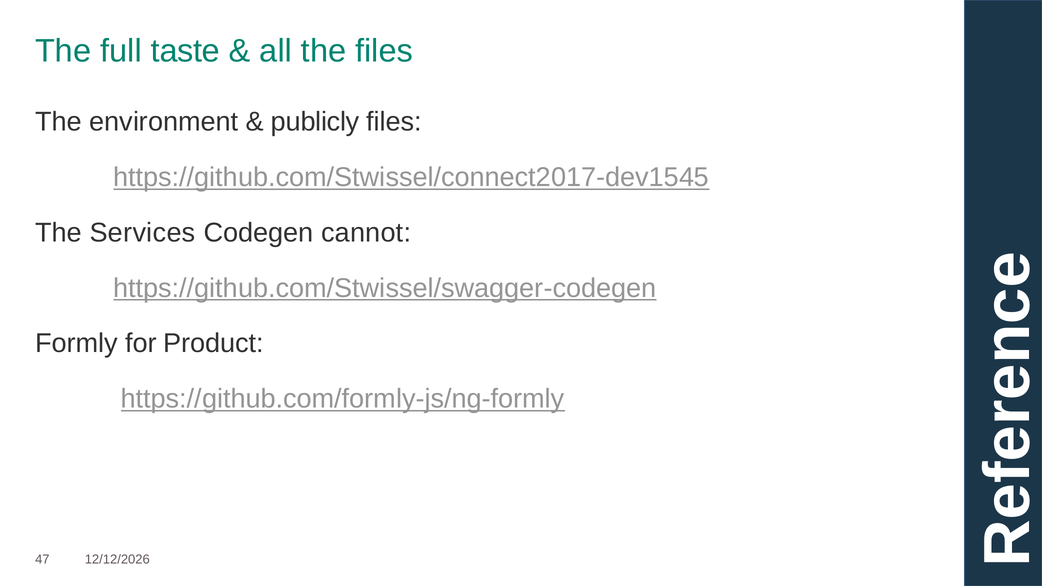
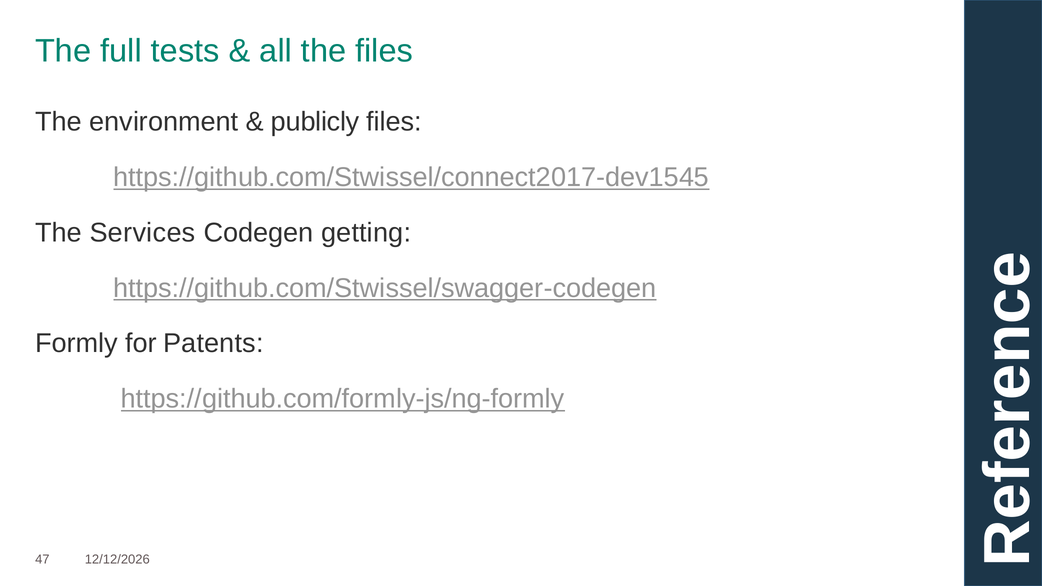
taste: taste -> tests (185, 51)
cannot: cannot -> getting (366, 233)
Product: Product -> Patents (213, 344)
